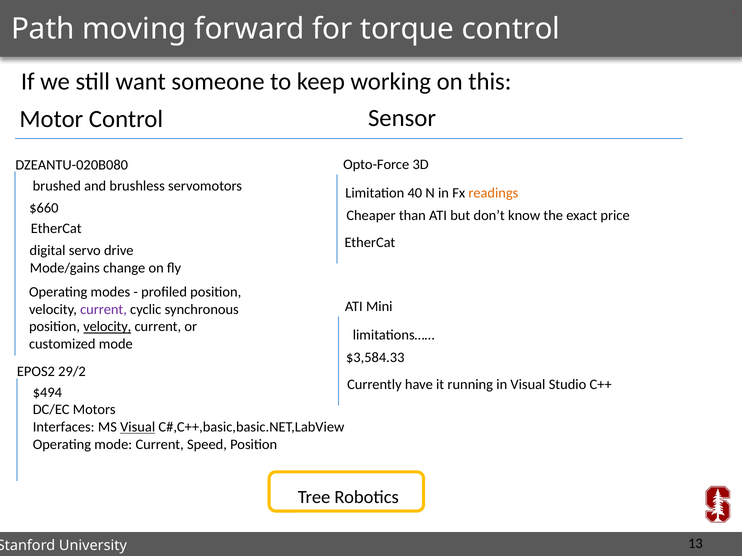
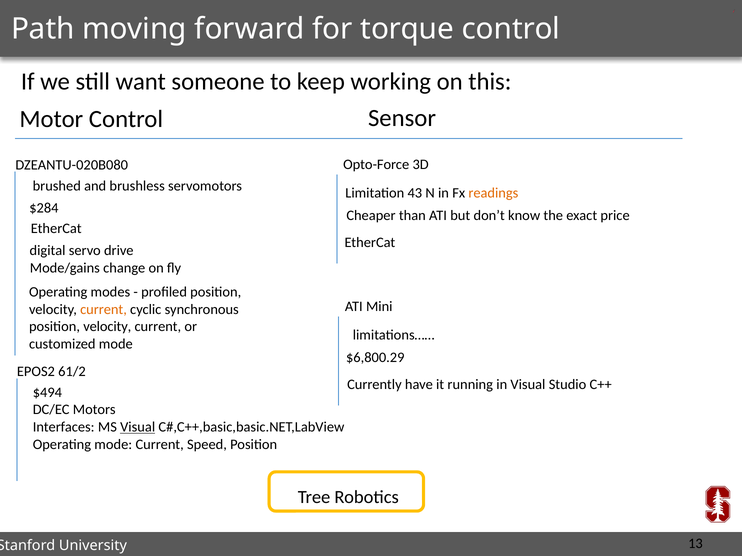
40: 40 -> 43 (415, 193)
$660: $660 -> $284 (44, 208)
current colour: purple -> orange (104, 310)
velocity underline: present -> none (107, 327)
$3,584.33: $3,584.33 -> $6,800.29 (375, 358)
29/2: 29/2 -> 61/2 (72, 372)
